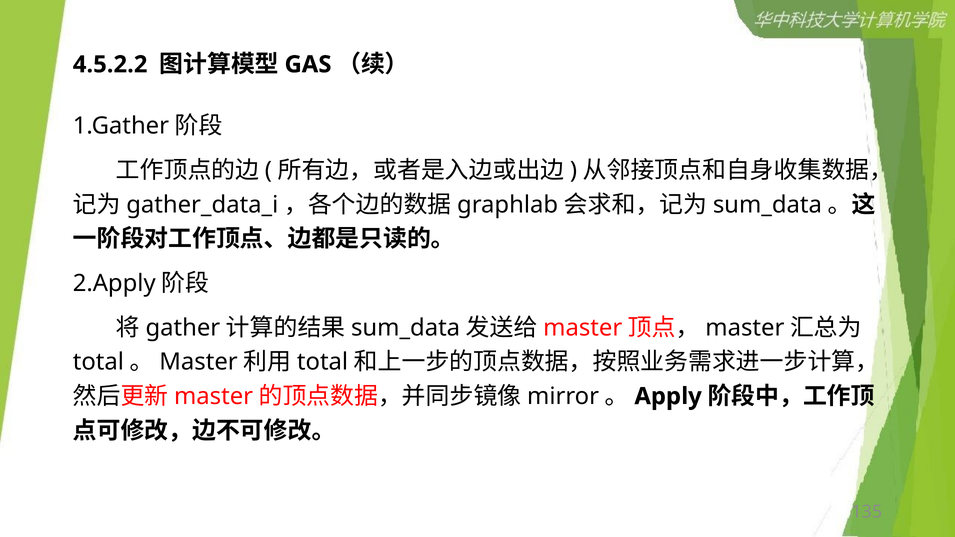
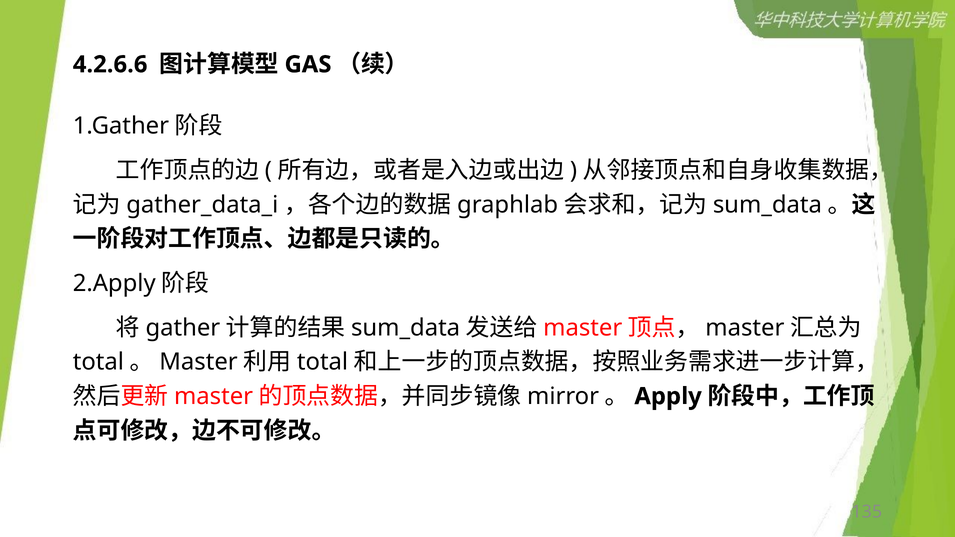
4.5.2.2: 4.5.2.2 -> 4.2.6.6 (110, 64)
